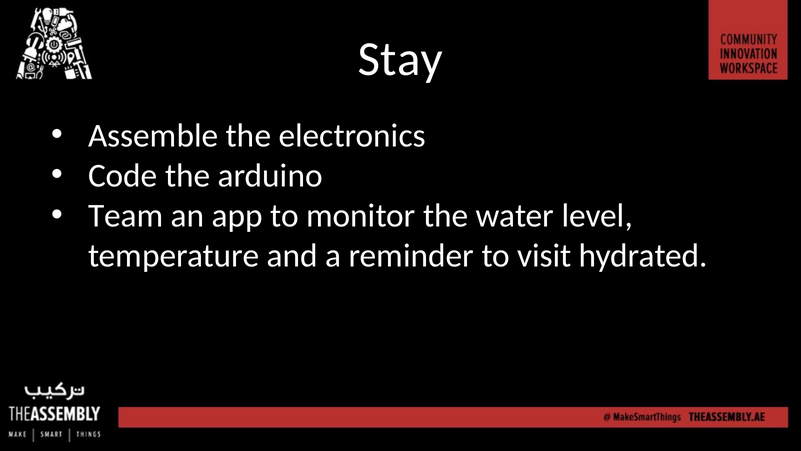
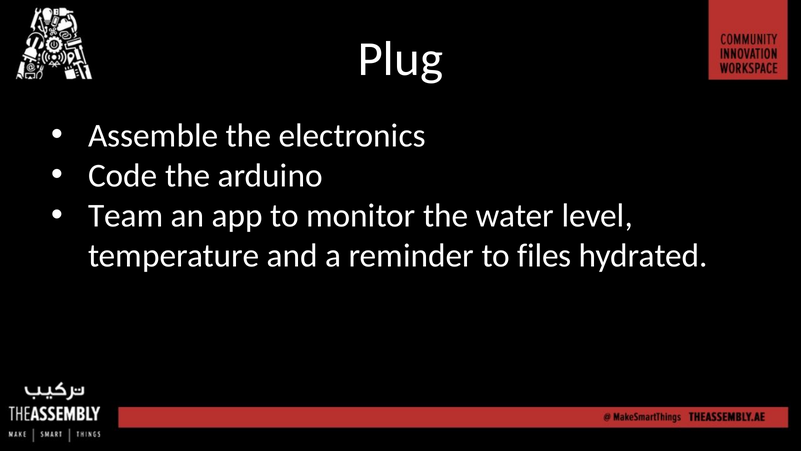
Stay: Stay -> Plug (400, 59)
visit: visit -> files (544, 256)
